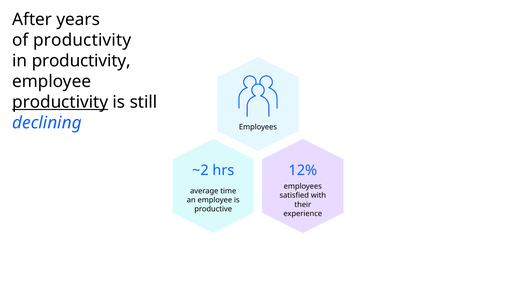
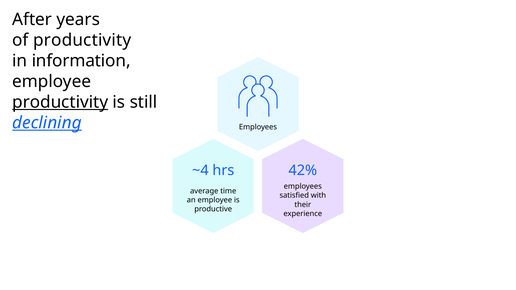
in productivity: productivity -> information (81, 61)
declining underline: none -> present (47, 123)
~2: ~2 -> ~4 (200, 170)
12%: 12% -> 42% (303, 170)
